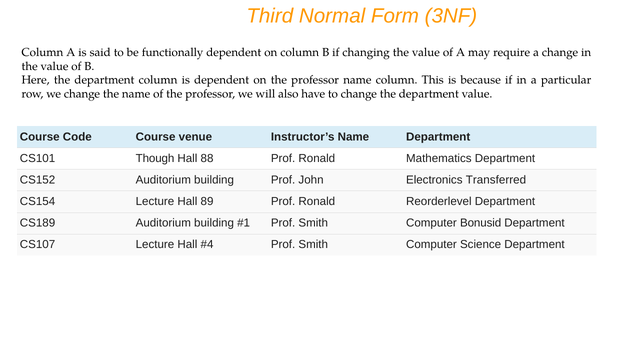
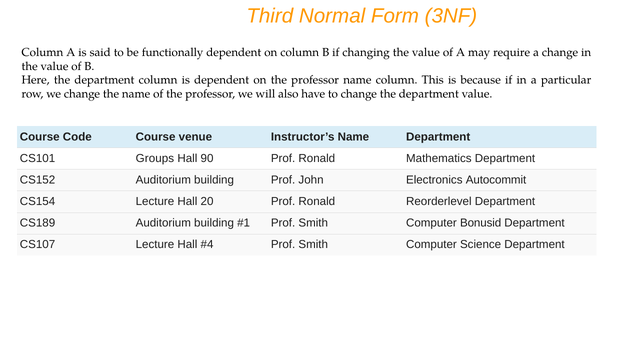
Though: Though -> Groups (155, 158)
88: 88 -> 90 (207, 158)
Transferred: Transferred -> Autocommit (496, 180)
89: 89 -> 20 (207, 201)
